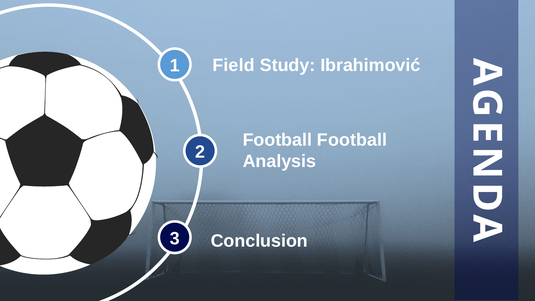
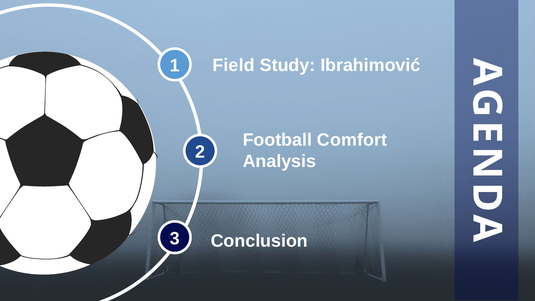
Football Football: Football -> Comfort (352, 140)
